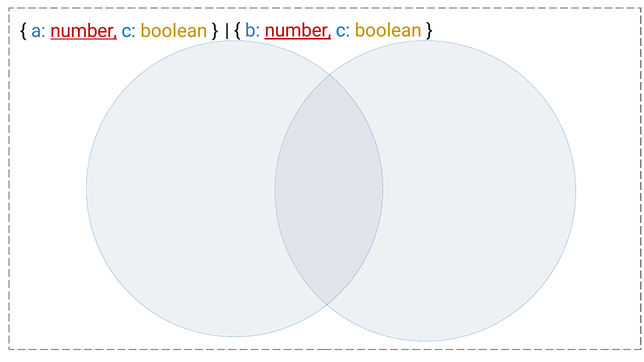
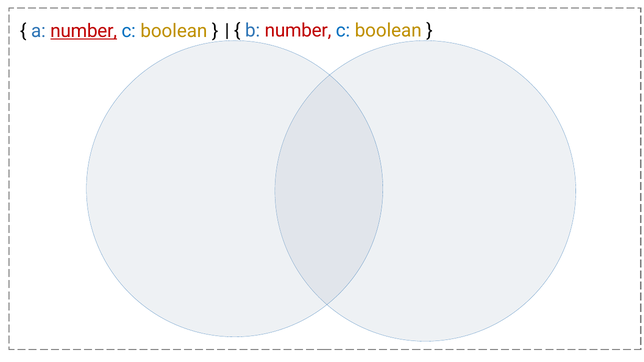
number underline: present -> none (298, 31)
